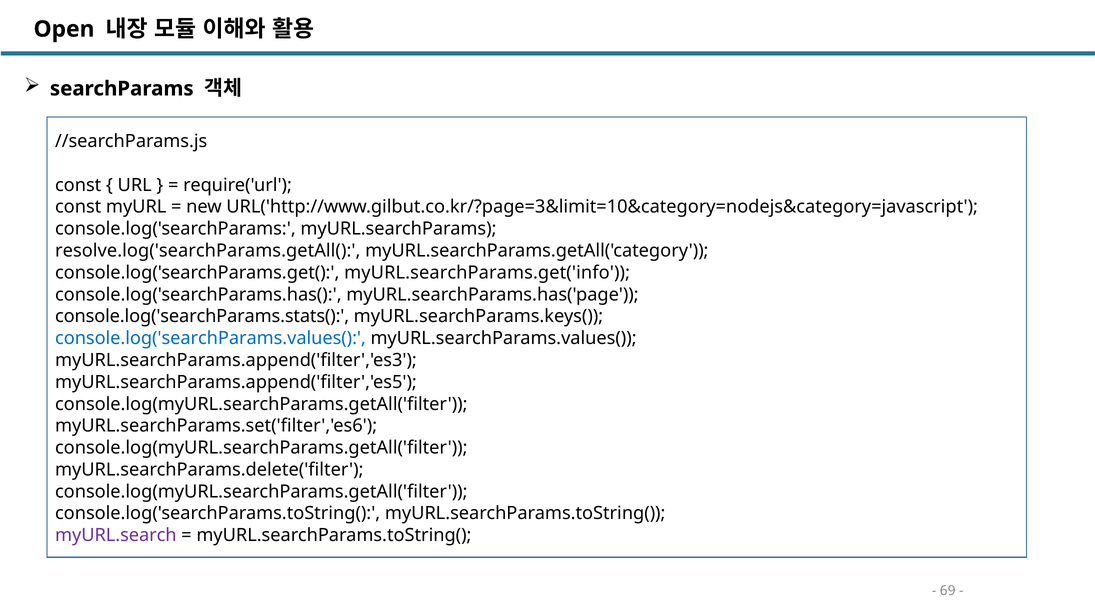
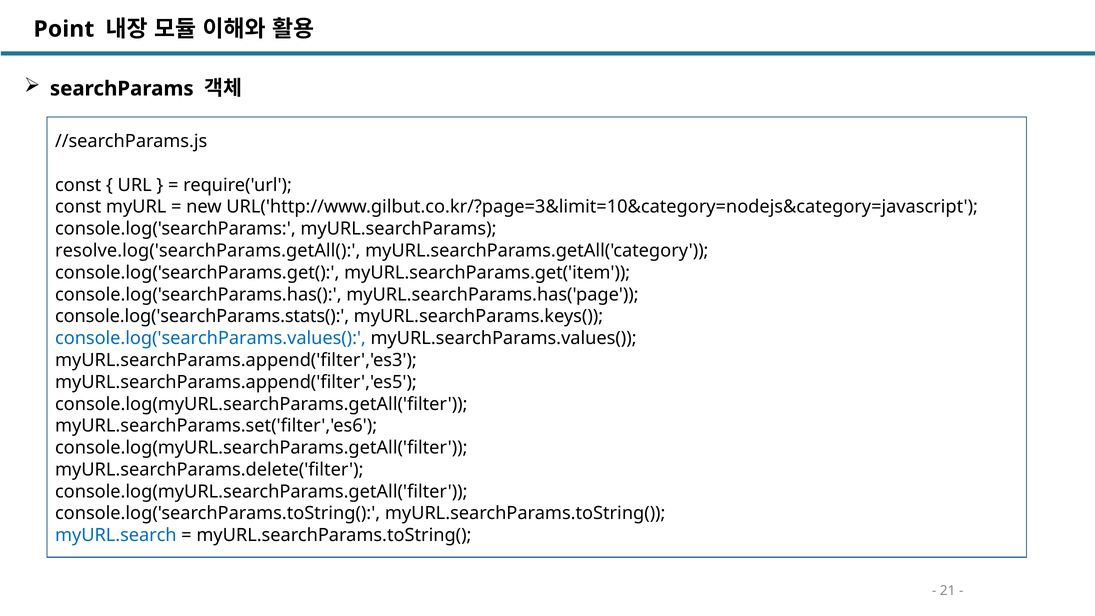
Open: Open -> Point (64, 29)
myURL.searchParams.get('info: myURL.searchParams.get('info -> myURL.searchParams.get('item (487, 273)
myURL.search colour: purple -> blue (116, 535)
69: 69 -> 21 (948, 591)
